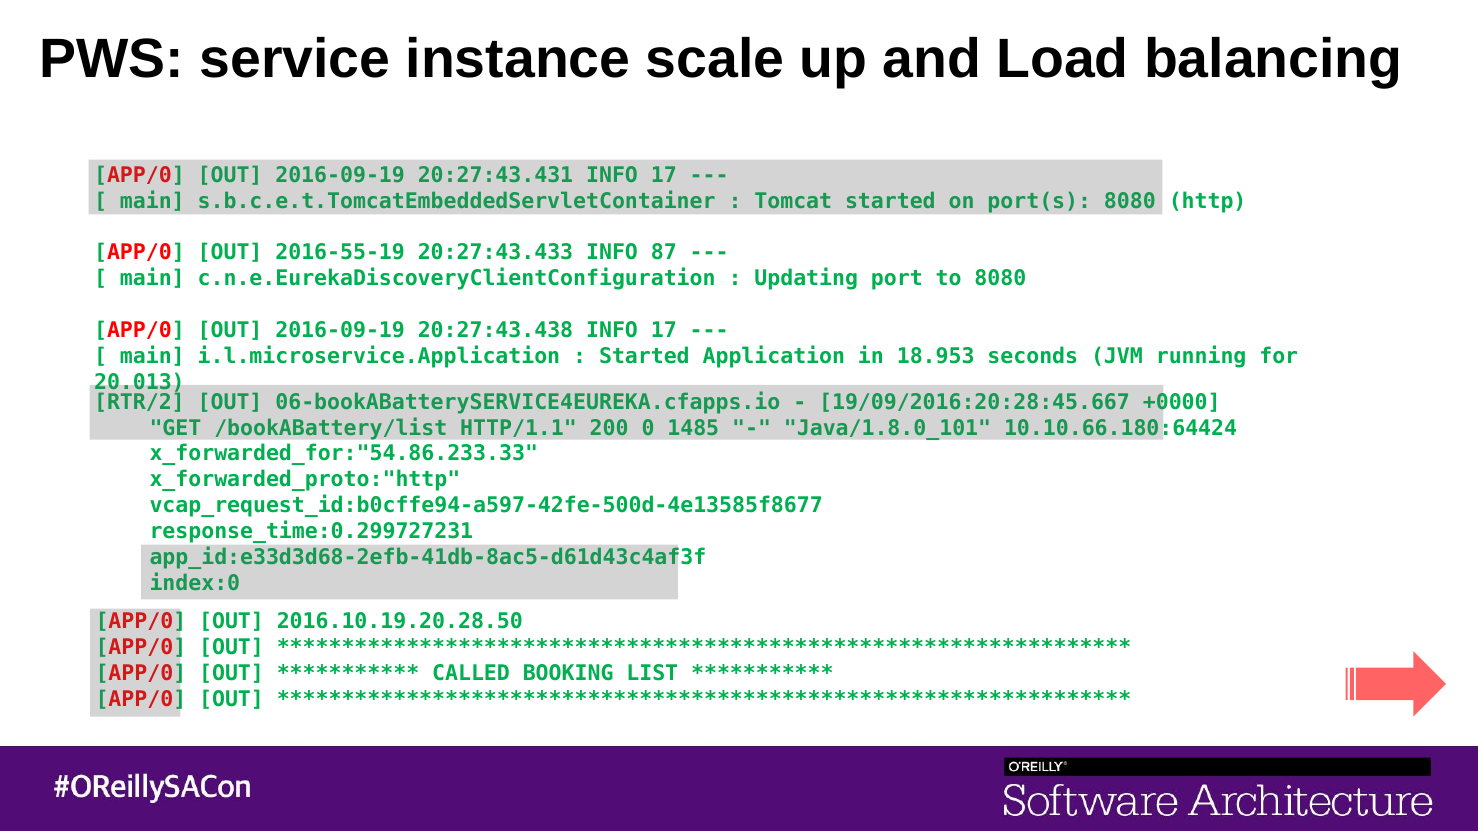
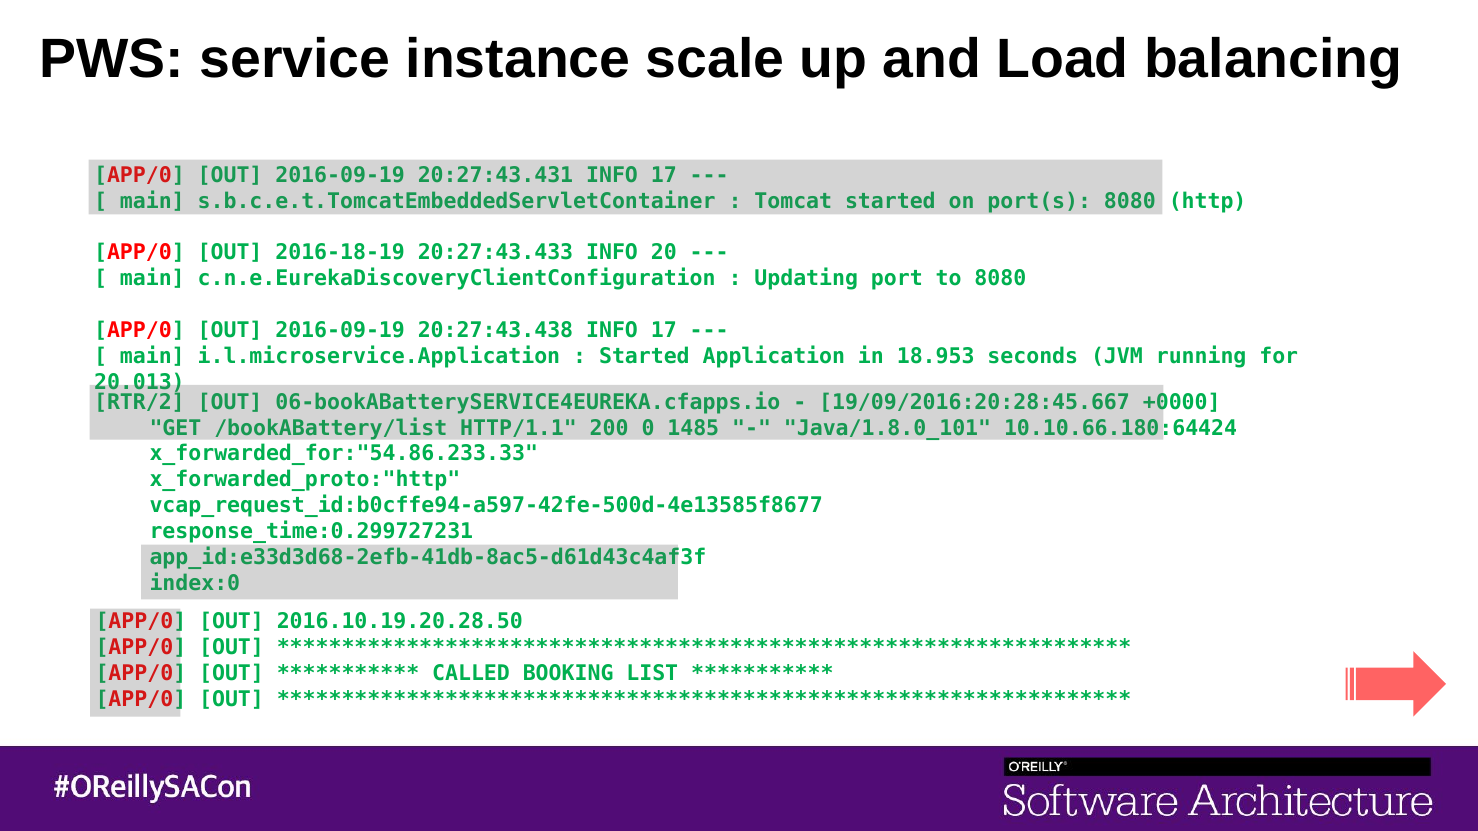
2016-55-19: 2016-55-19 -> 2016-18-19 (340, 253)
87: 87 -> 20 (664, 253)
